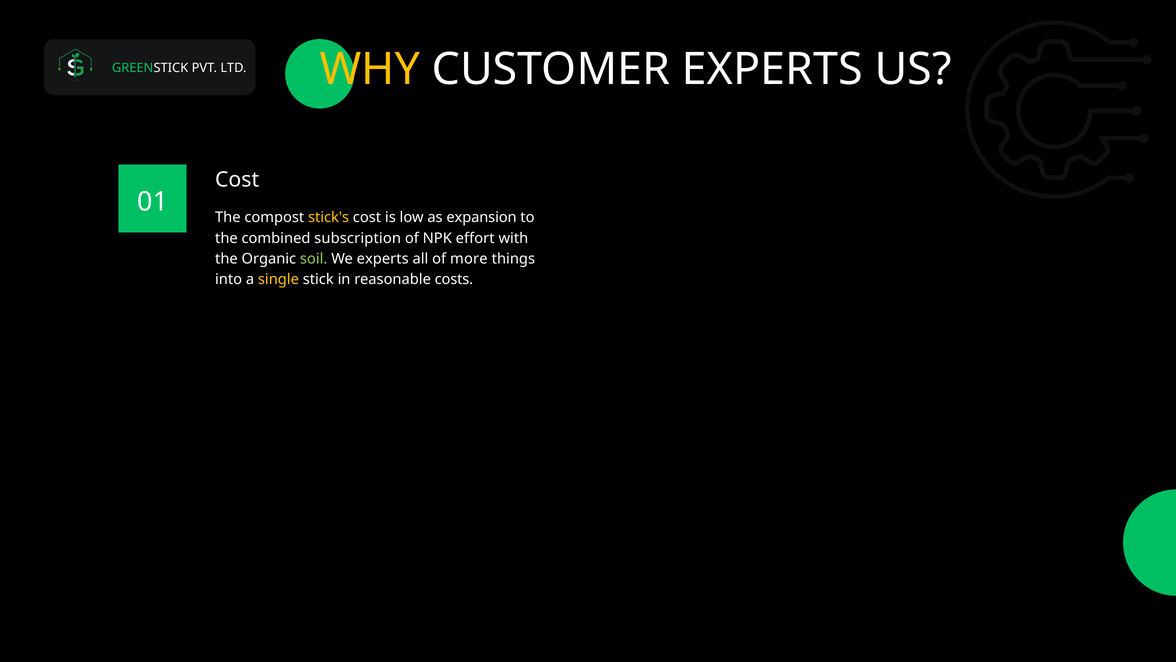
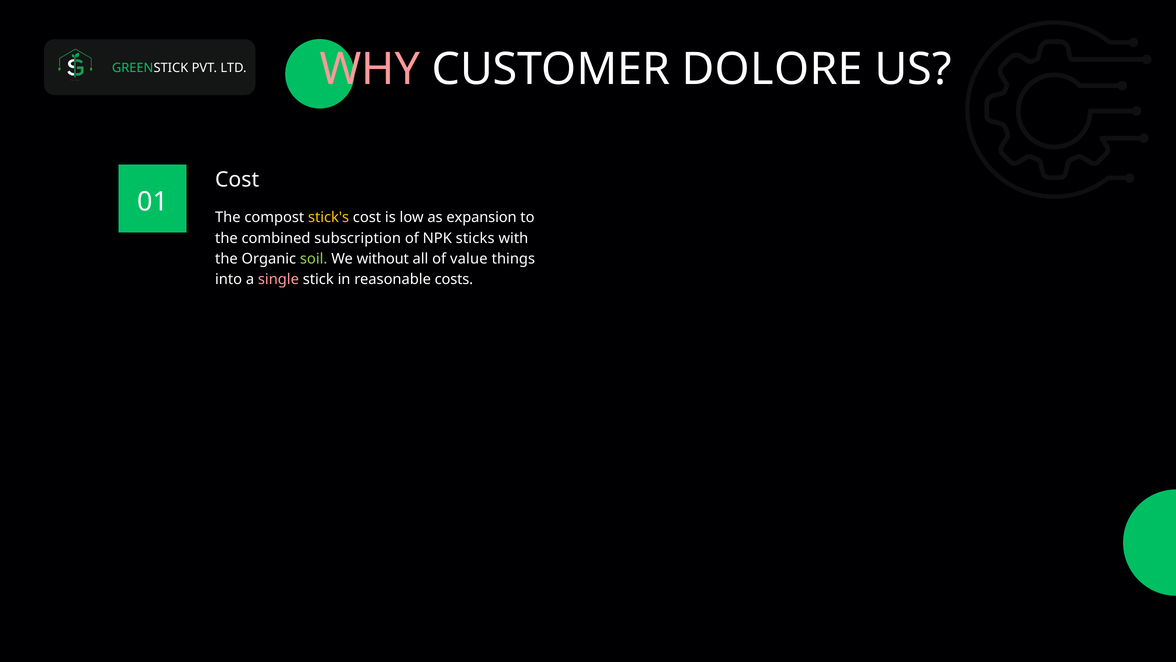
WHY colour: yellow -> pink (370, 69)
CUSTOMER EXPERTS: EXPERTS -> DOLORE (772, 69)
effort: effort -> sticks (475, 238)
We experts: experts -> without (383, 259)
more: more -> value (469, 259)
single colour: yellow -> pink (278, 279)
